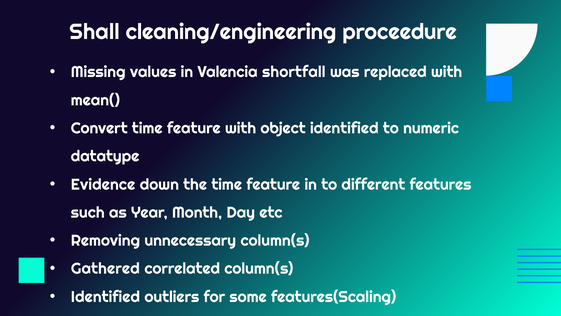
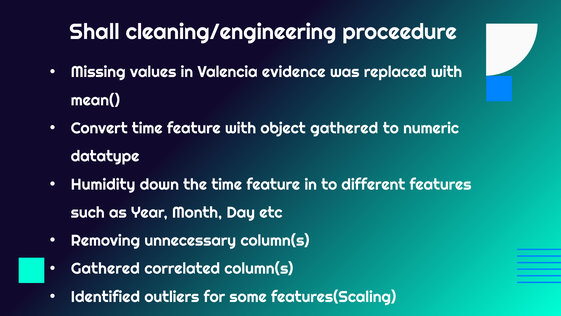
shortfall: shortfall -> evidence (294, 72)
object identified: identified -> gathered (344, 128)
Evidence: Evidence -> Humidity (103, 184)
